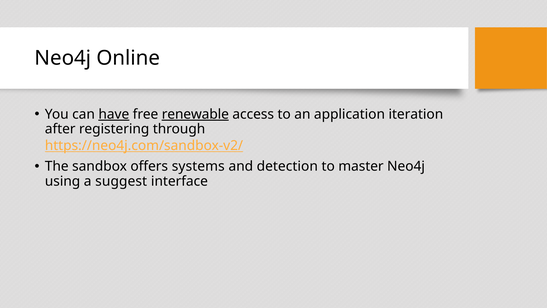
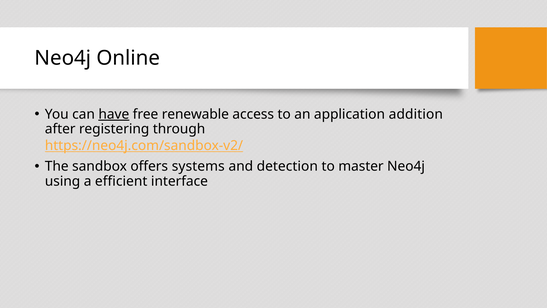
renewable underline: present -> none (195, 114)
iteration: iteration -> addition (416, 114)
suggest: suggest -> efficient (121, 181)
